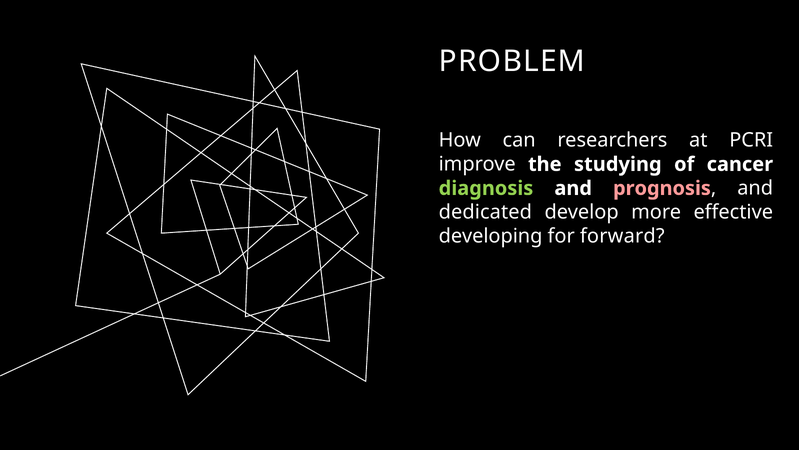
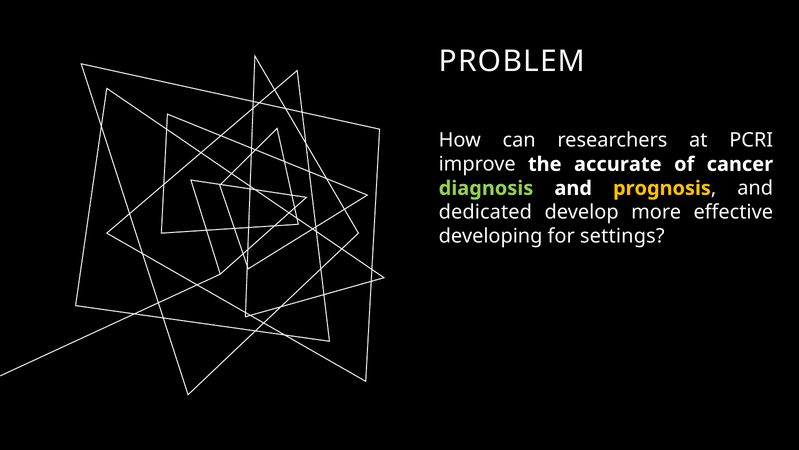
studying: studying -> accurate (618, 164)
prognosis colour: pink -> yellow (662, 188)
forward: forward -> settings (622, 236)
